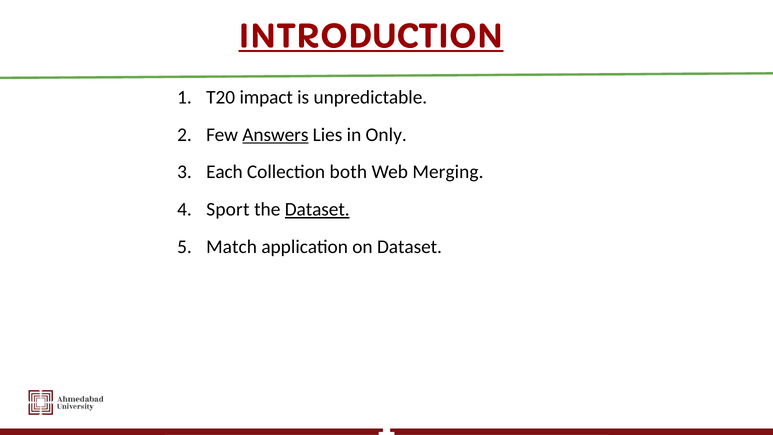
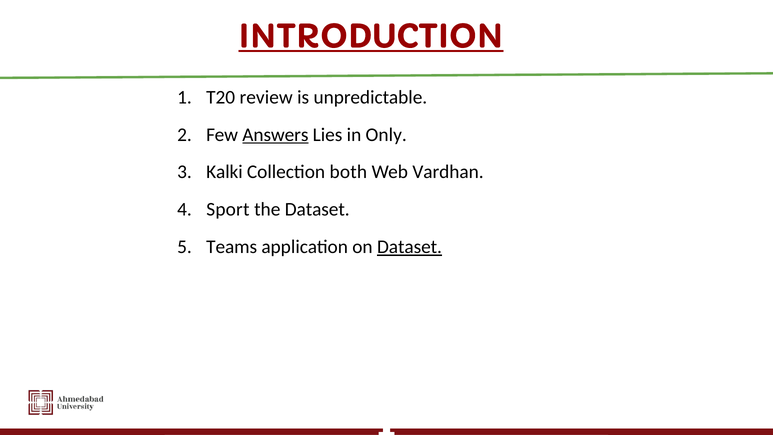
impact: impact -> review (266, 97)
Each: Each -> Kalki (224, 172)
Merging: Merging -> Vardhan (448, 172)
Dataset underline: present -> none (317, 209)
Match: Match -> Teams (232, 247)
Dataset underline: none -> present (409, 247)
